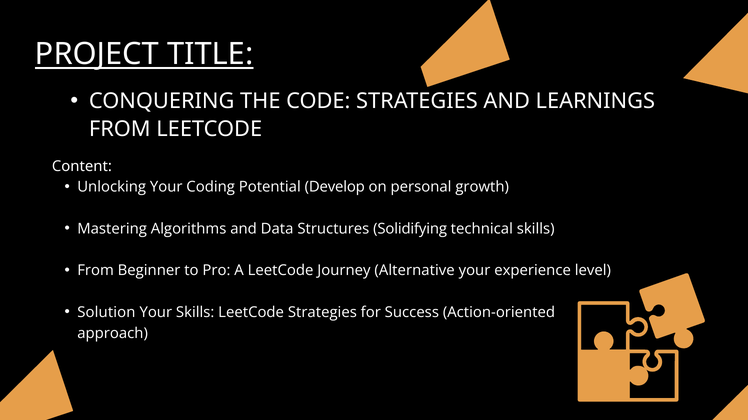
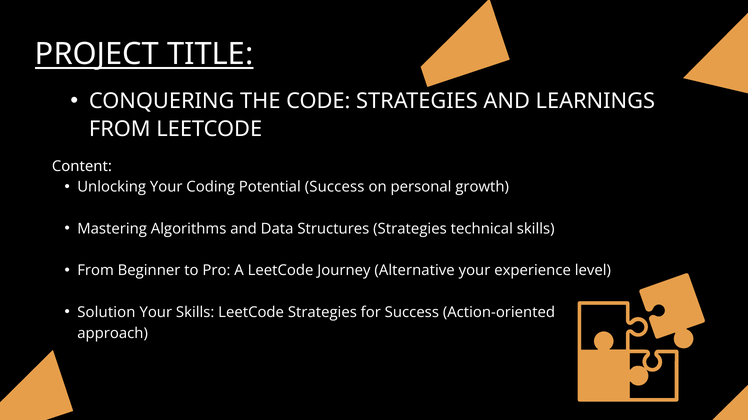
Potential Develop: Develop -> Success (335, 187)
Structures Solidifying: Solidifying -> Strategies (410, 229)
